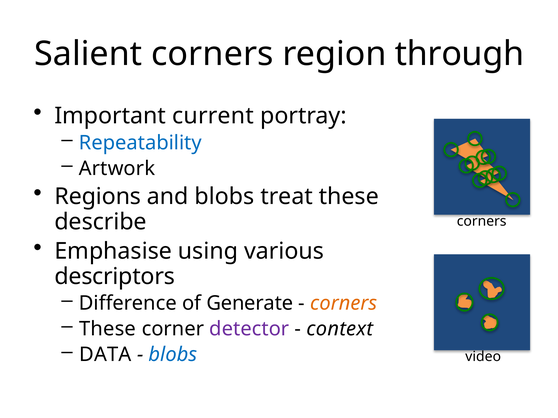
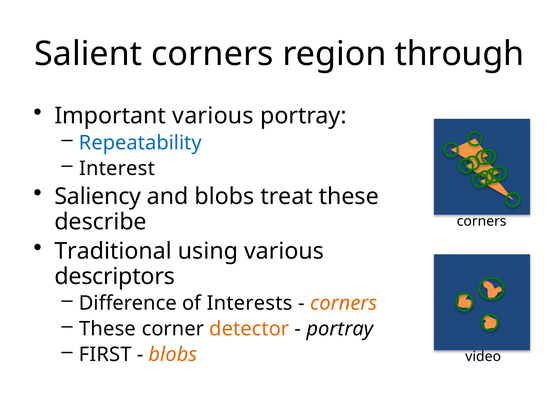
Important current: current -> various (213, 116)
Artwork: Artwork -> Interest (117, 169)
Regions: Regions -> Saliency (98, 197)
Emphasise: Emphasise -> Traditional (113, 252)
Generate: Generate -> Interests (250, 304)
detector colour: purple -> orange (249, 329)
context: context -> portray (340, 329)
DATA: DATA -> FIRST (105, 355)
blobs colour: blue -> orange (173, 355)
